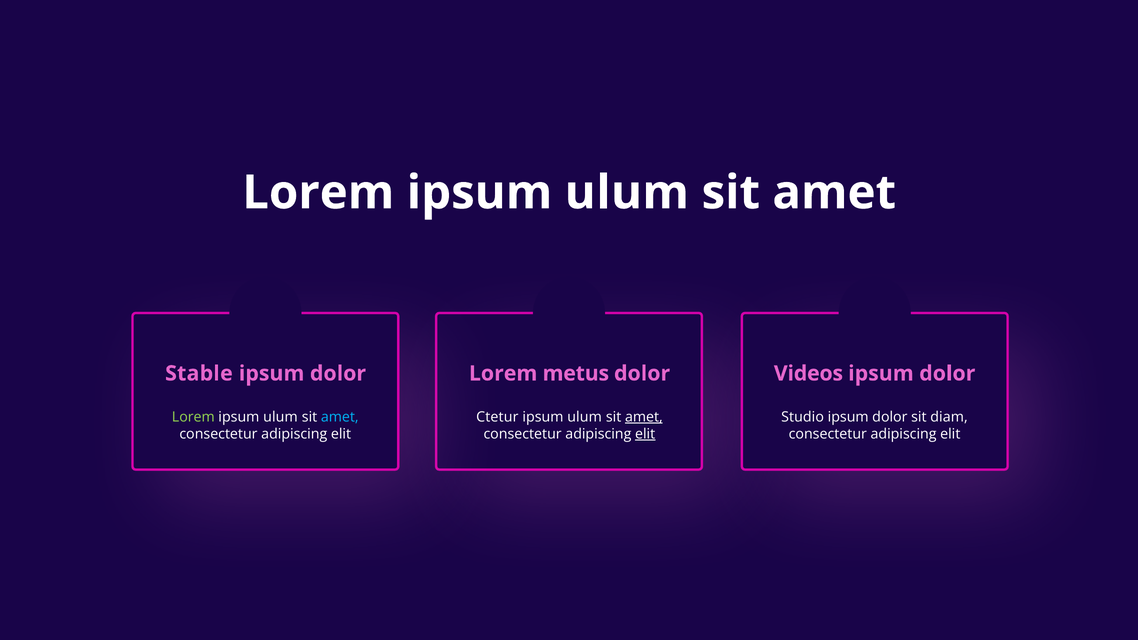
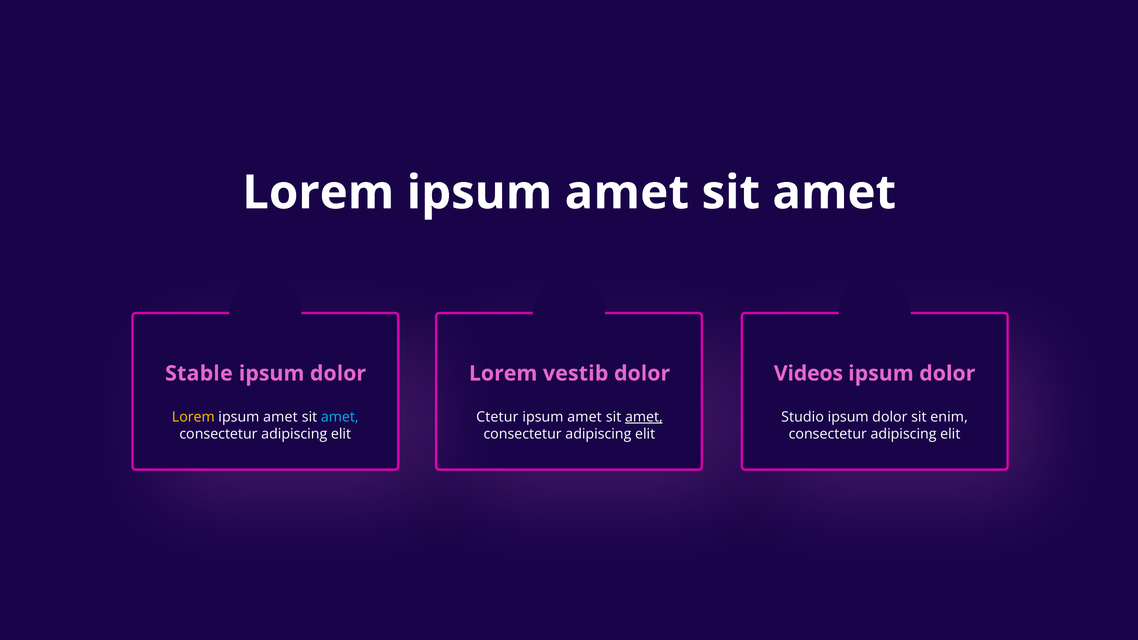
ulum: ulum -> amet (627, 193)
metus: metus -> vestib (576, 374)
Lorem colour: light green -> yellow (193, 417)
ulum: ulum -> amet (280, 417)
ulum: ulum -> amet (585, 417)
diam: diam -> enim (949, 417)
elit underline: present -> none (645, 434)
